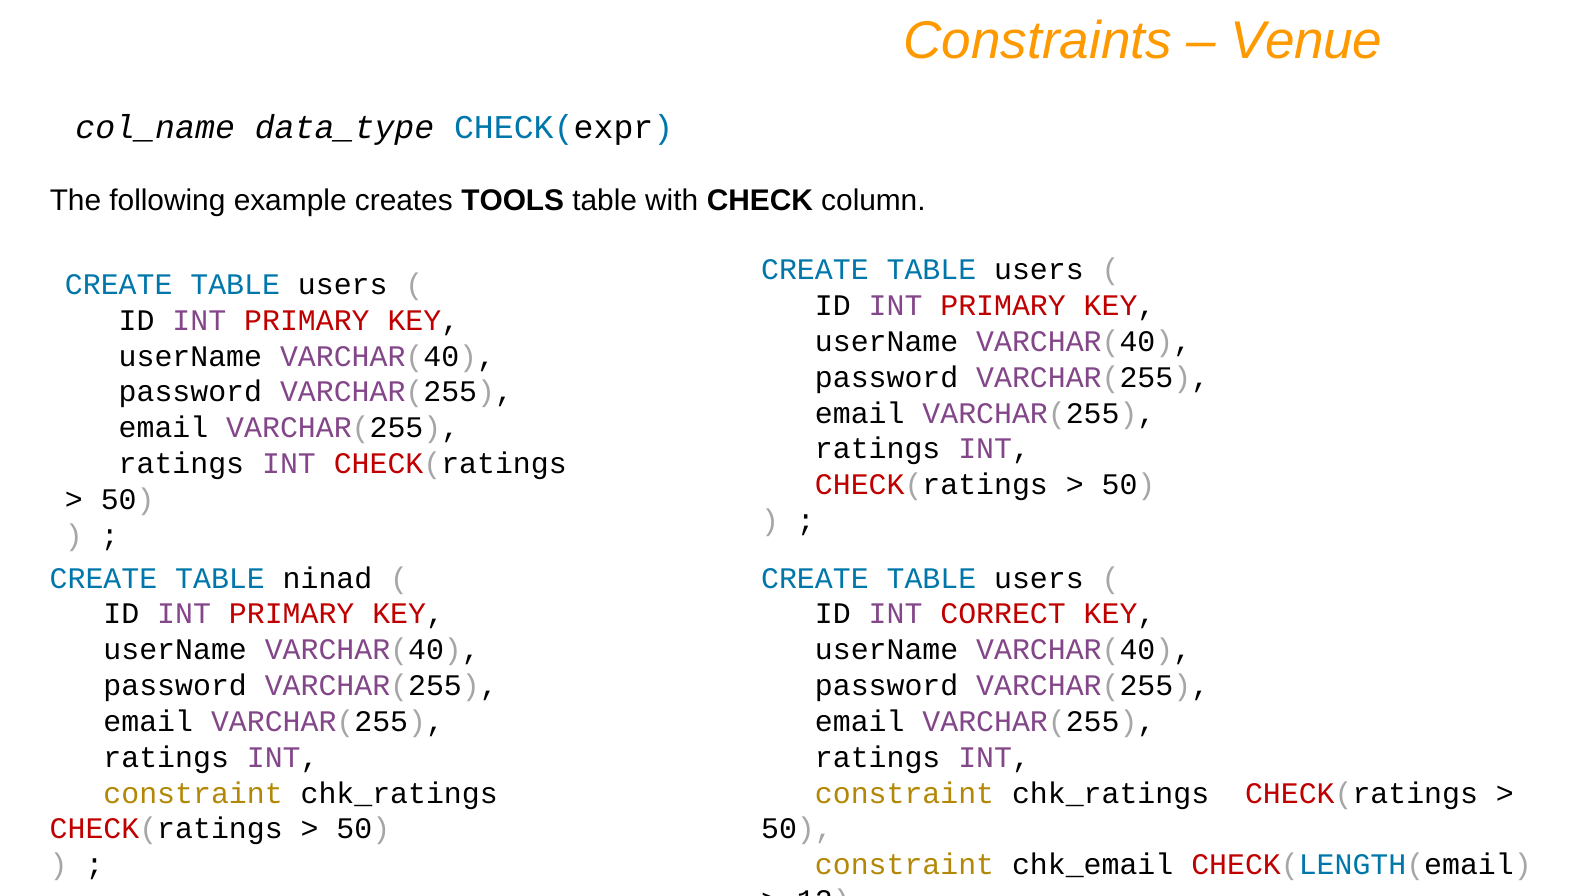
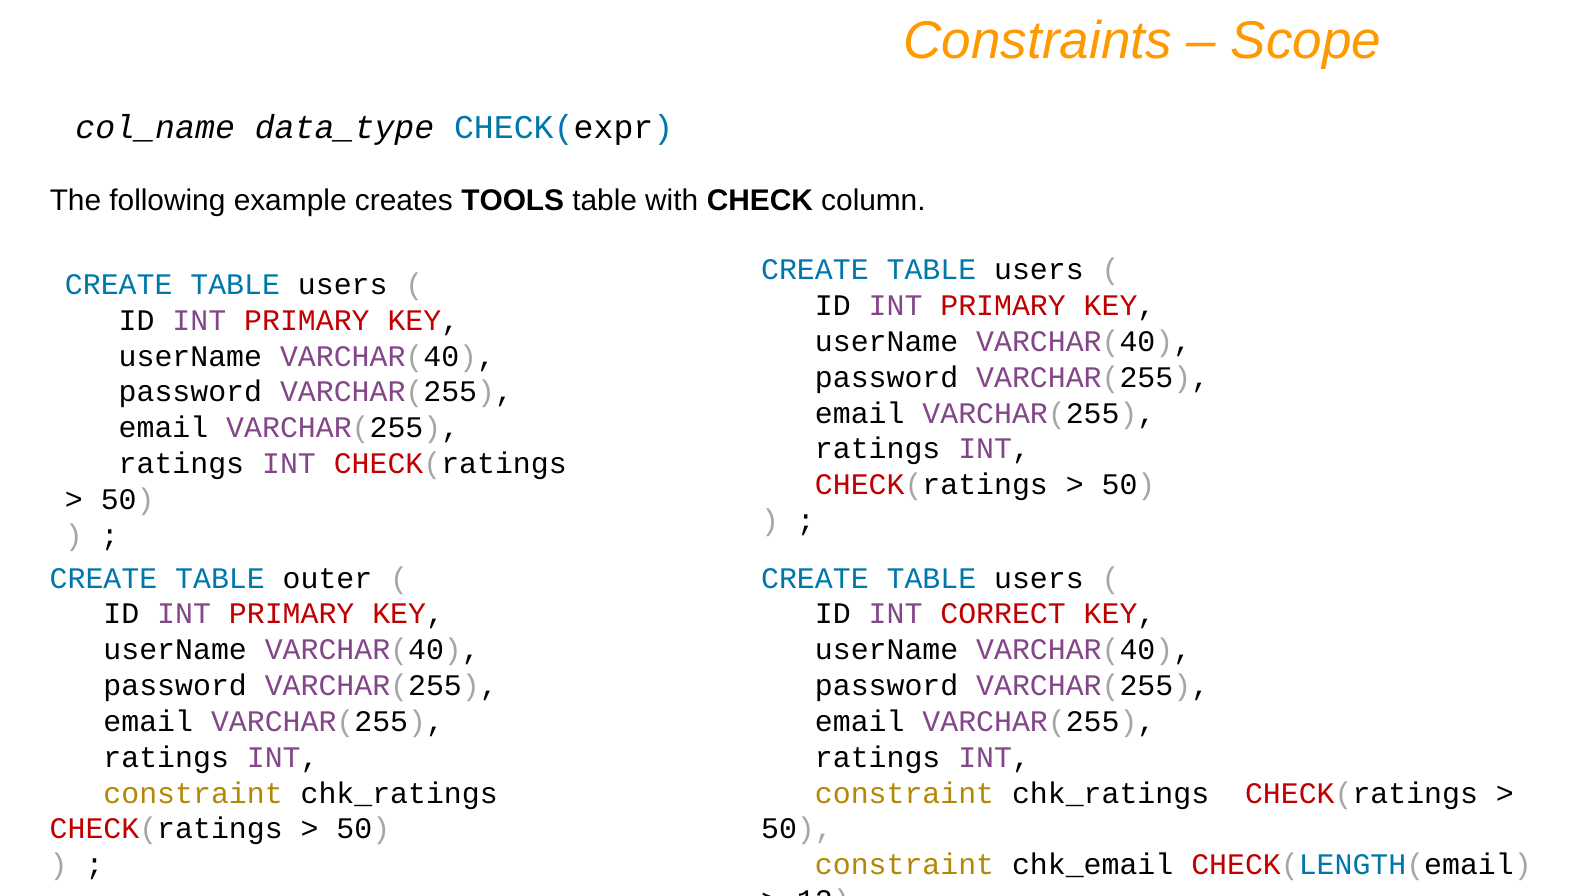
Venue: Venue -> Scope (1306, 41)
ninad: ninad -> outer (327, 578)
